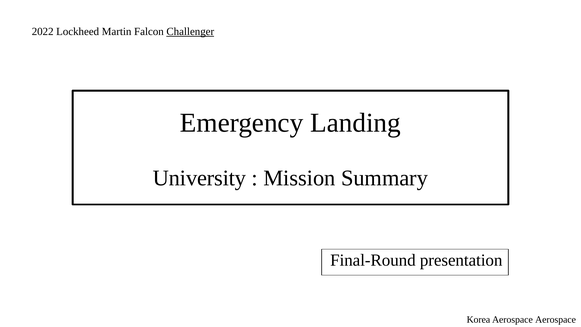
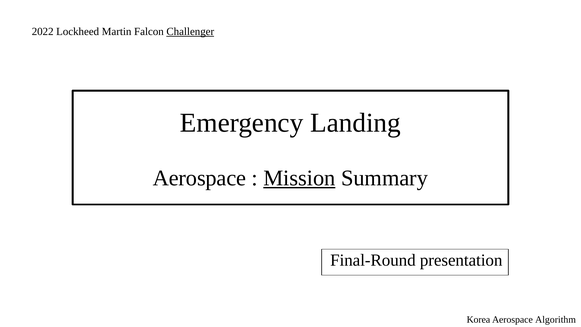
University: University -> Aerospace (199, 178)
Mission underline: none -> present (299, 178)
Aerospace Aerospace: Aerospace -> Algorithm (556, 319)
